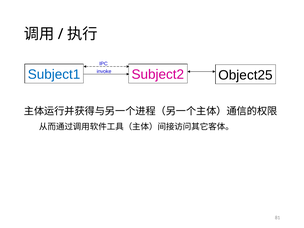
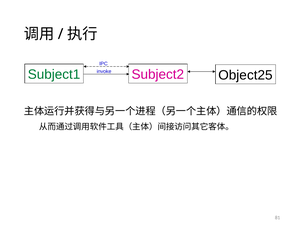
Subject1 colour: blue -> green (54, 75)
